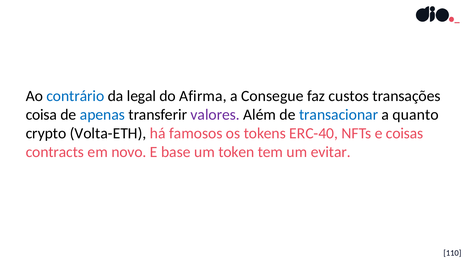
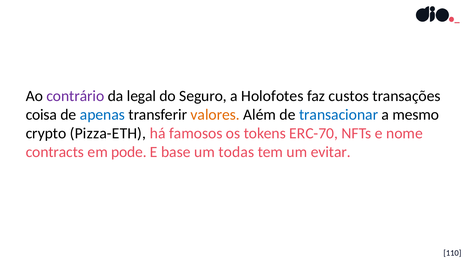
contrário colour: blue -> purple (75, 96)
Afirma: Afirma -> Seguro (203, 96)
Consegue: Consegue -> Holofotes (272, 96)
valores colour: purple -> orange (215, 115)
quanto: quanto -> mesmo (416, 115)
Volta-ETH: Volta-ETH -> Pizza-ETH (108, 133)
ERC-40: ERC-40 -> ERC-70 (314, 133)
coisas: coisas -> nome (405, 133)
novo: novo -> pode (129, 152)
token: token -> todas (236, 152)
